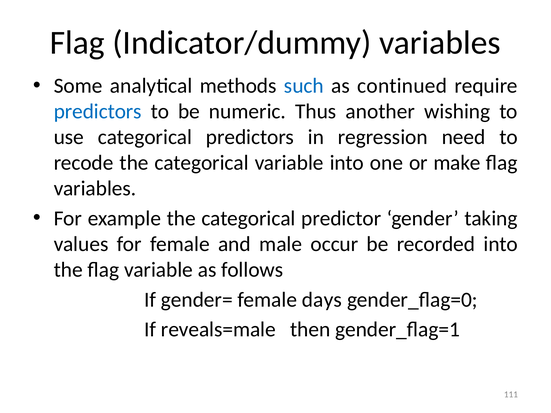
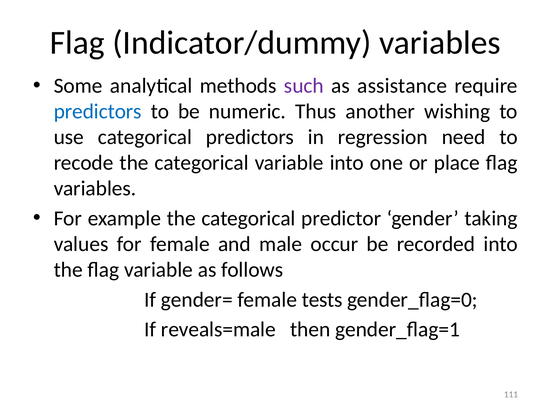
such colour: blue -> purple (304, 86)
continued: continued -> assistance (402, 86)
make: make -> place (457, 163)
days: days -> tests (322, 300)
